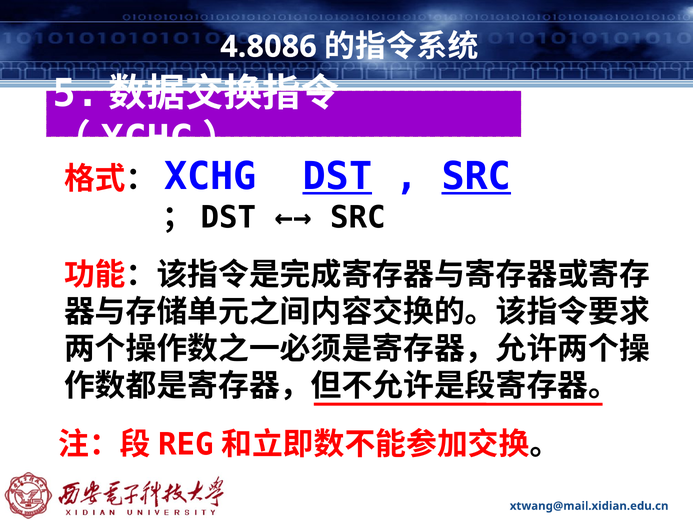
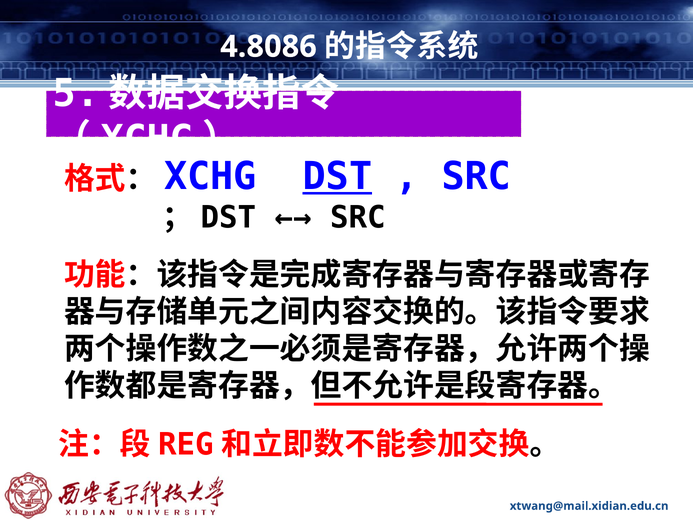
SRC underline: present -> none (476, 177)
